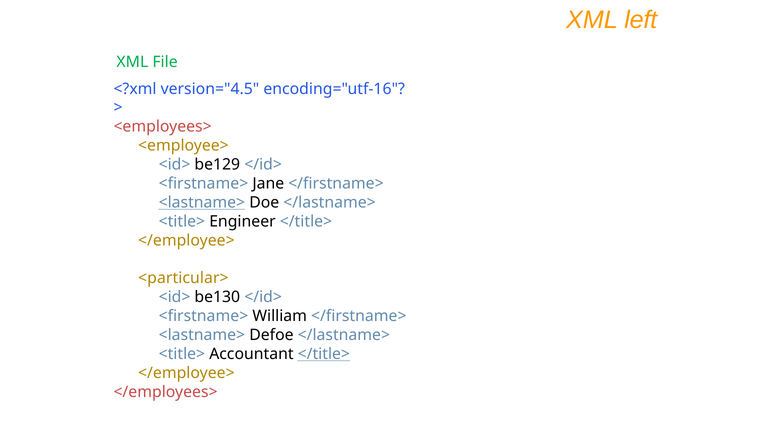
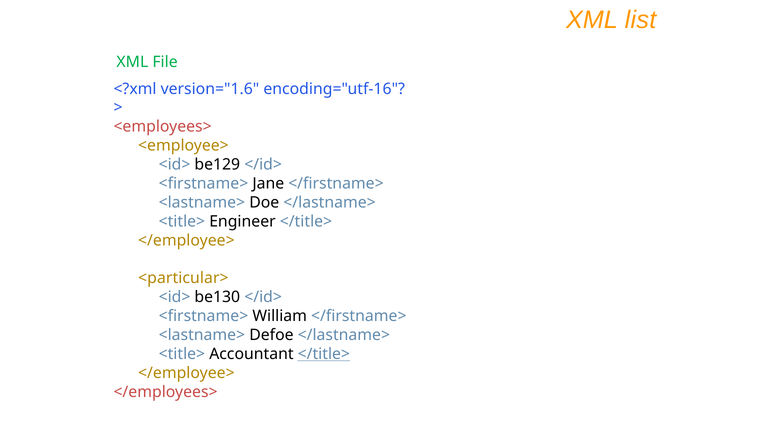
left: left -> list (640, 20)
version="4.5: version="4.5 -> version="1.6 (210, 89)
<lastname> underline: present -> none (202, 202)
